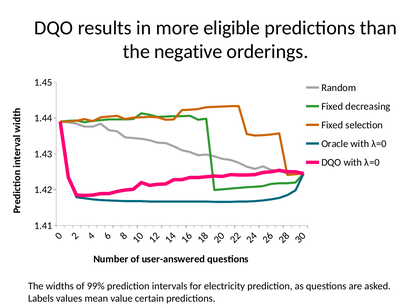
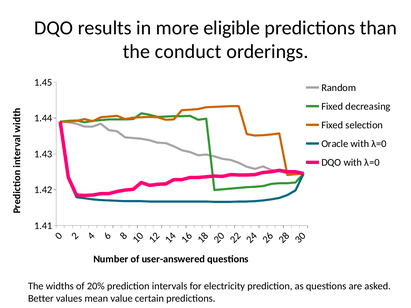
negative: negative -> conduct (188, 52)
99%: 99% -> 20% (96, 286)
Labels: Labels -> Better (41, 299)
